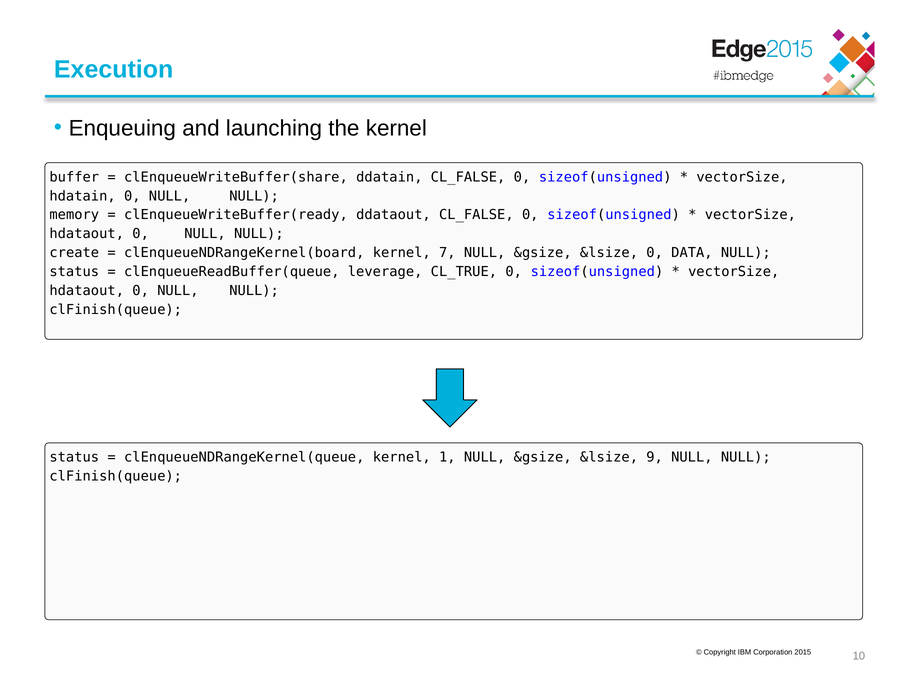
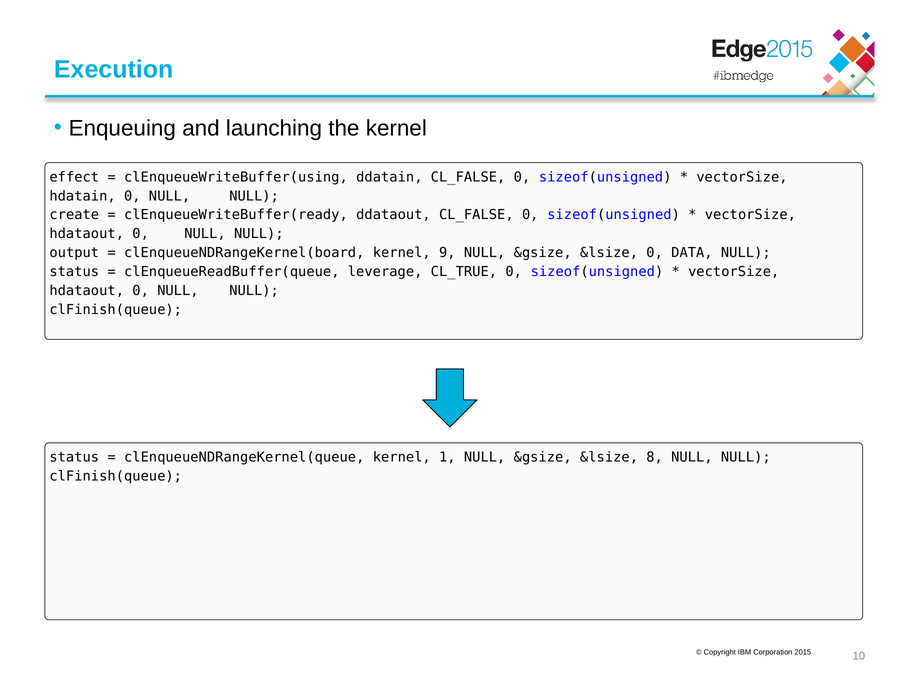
buffer: buffer -> effect (74, 177)
clEnqueueWriteBuffer(share: clEnqueueWriteBuffer(share -> clEnqueueWriteBuffer(using (236, 177)
memory: memory -> create (74, 215)
create: create -> output (74, 253)
7: 7 -> 9 (447, 253)
9: 9 -> 8 (655, 458)
